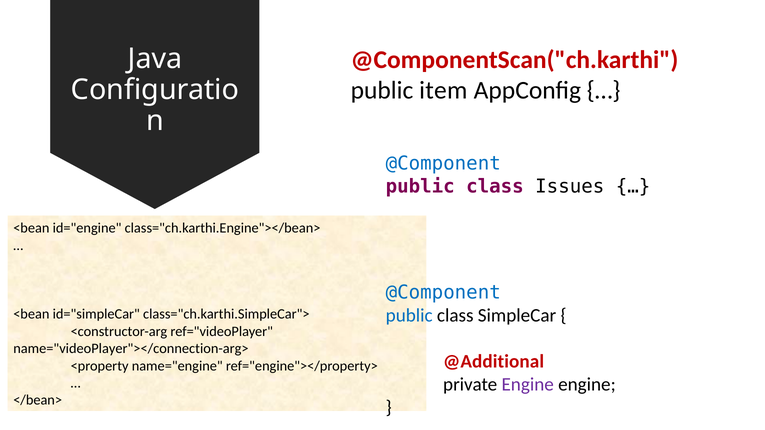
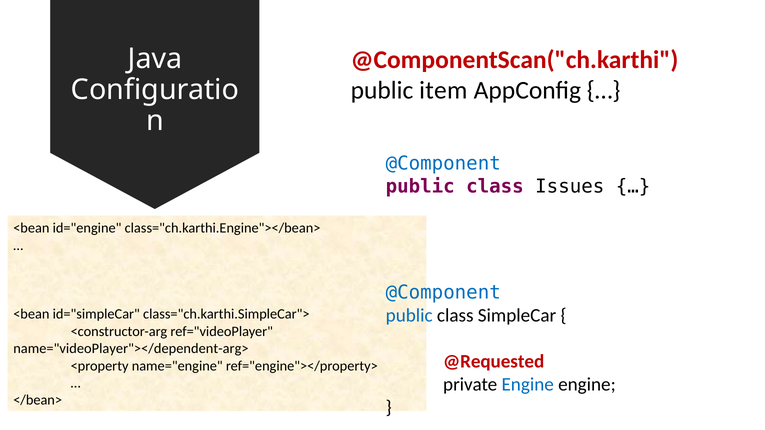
name="videoPlayer"></connection-arg>: name="videoPlayer"></connection-arg> -> name="videoPlayer"></dependent-arg> (131, 349)
@Additional: @Additional -> @Requested (494, 362)
Engine colour: purple -> blue (528, 385)
